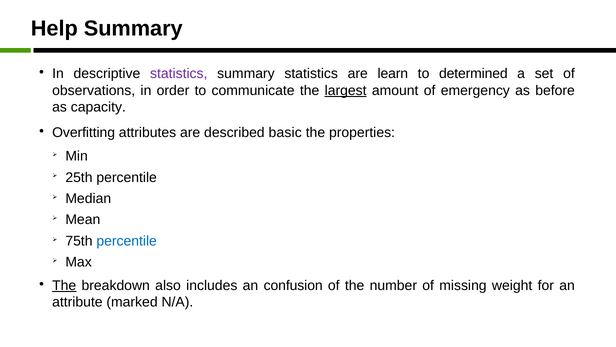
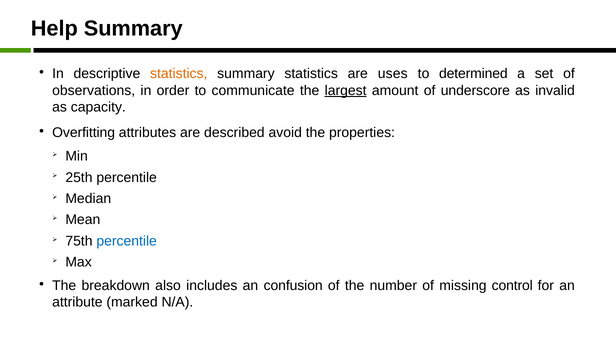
statistics colour: purple -> orange (179, 74)
learn: learn -> uses (393, 74)
emergency: emergency -> underscore (475, 90)
before: before -> invalid (555, 90)
basic: basic -> avoid (285, 133)
The underline: present -> none (64, 285)
weight: weight -> control (512, 285)
